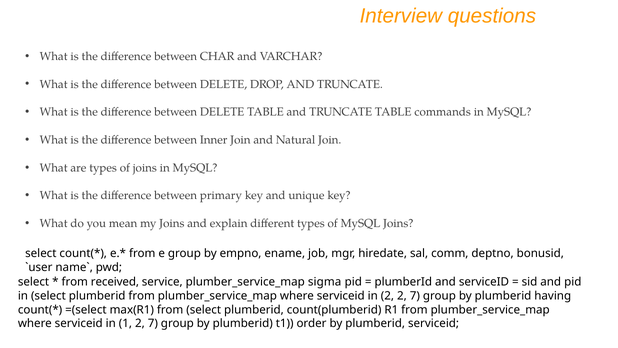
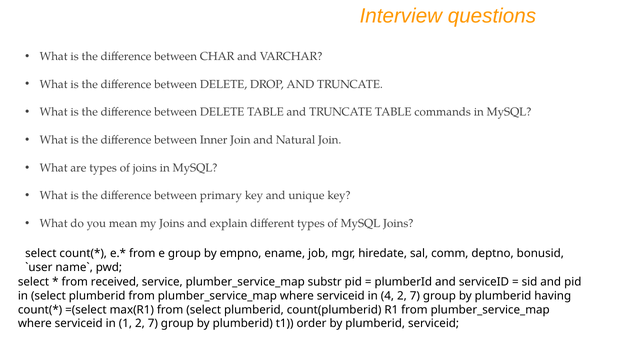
sigma: sigma -> substr (325, 282)
in 2: 2 -> 4 (387, 295)
